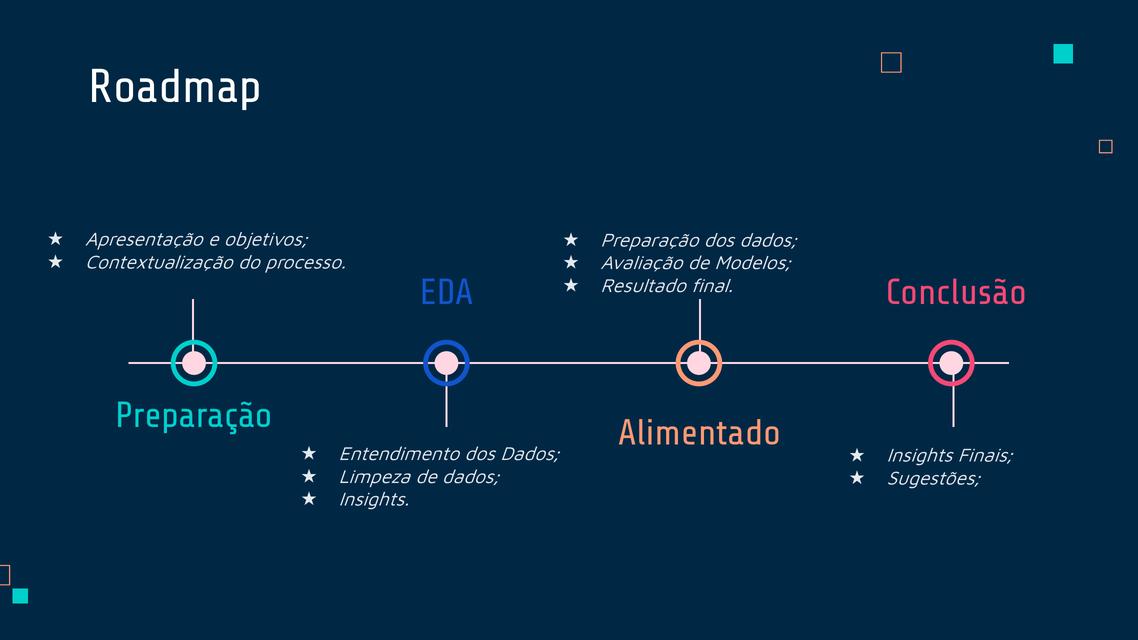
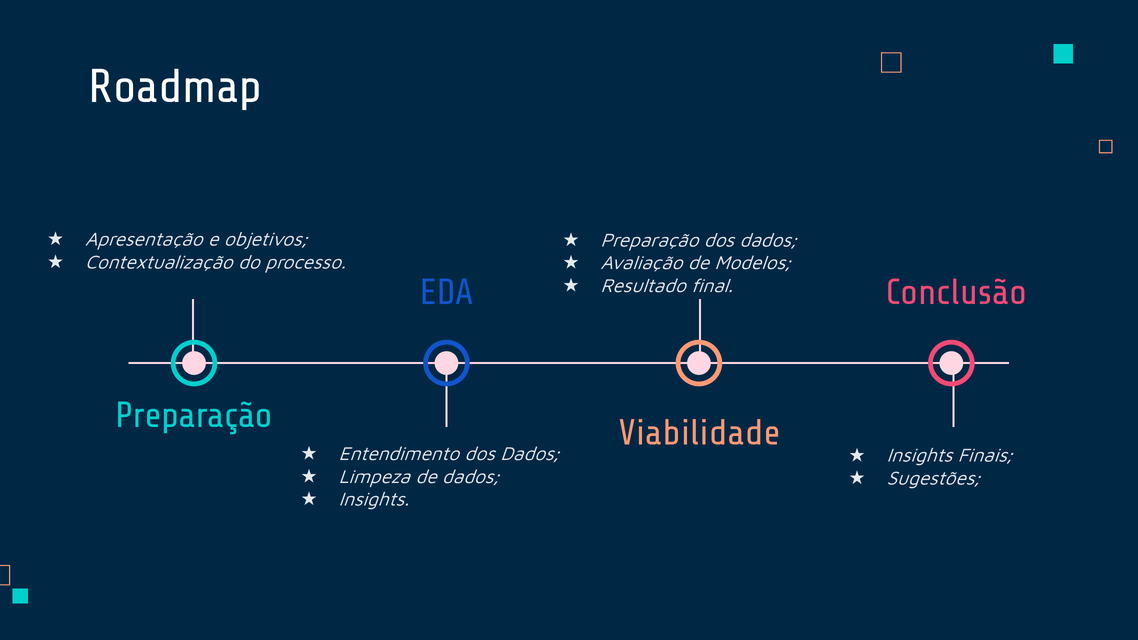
Alimentado: Alimentado -> Viabilidade (700, 433)
